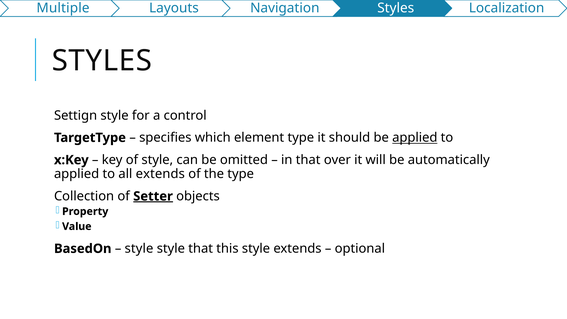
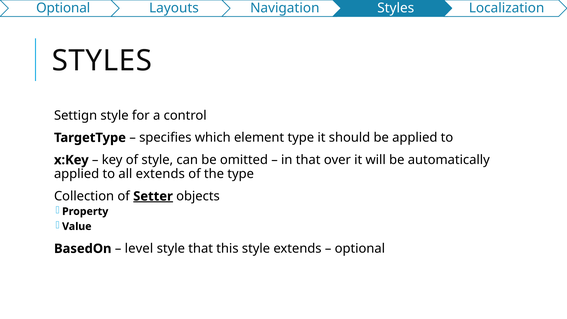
Multiple: Multiple -> Optional (63, 8)
applied underline: present -> none (415, 138)
style: style -> level (139, 249)
